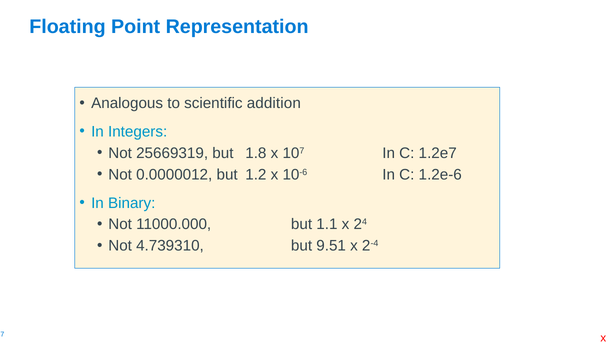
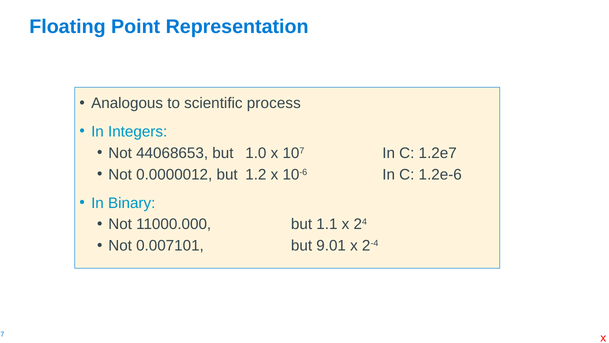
addition: addition -> process (274, 103)
25669319: 25669319 -> 44068653 (172, 153)
1.8: 1.8 -> 1.0 (256, 153)
4.739310: 4.739310 -> 0.007101 (170, 246)
9.51: 9.51 -> 9.01 (331, 246)
